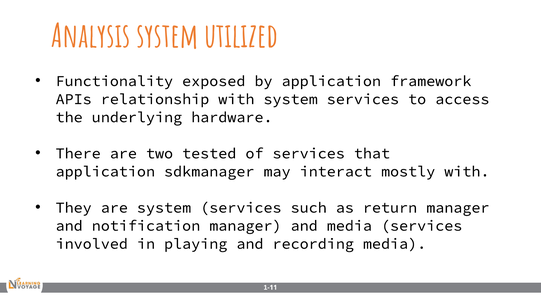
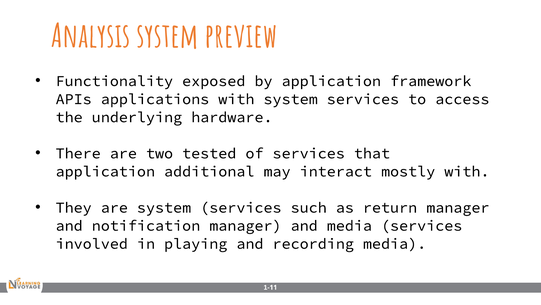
utilized: utilized -> preview (241, 37)
relationship: relationship -> applications (155, 99)
sdkmanager: sdkmanager -> additional (209, 171)
